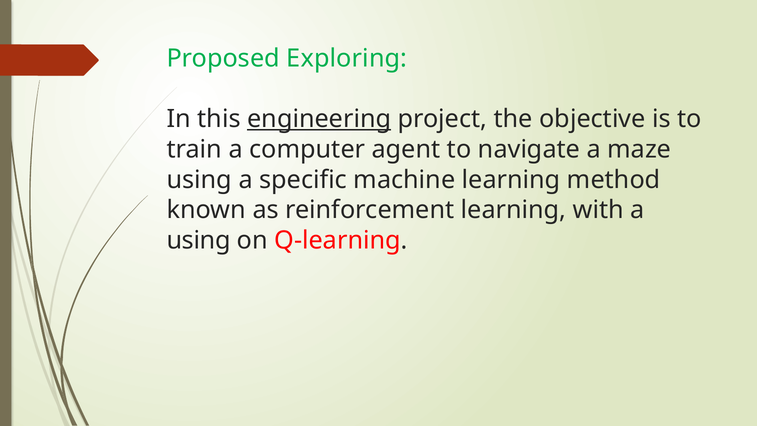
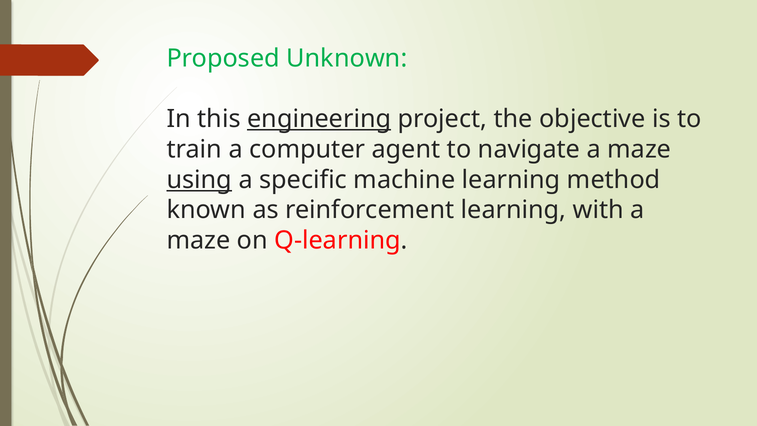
Exploring: Exploring -> Unknown (347, 59)
using underline: none -> present (199, 180)
using: using -> maze (199, 240)
